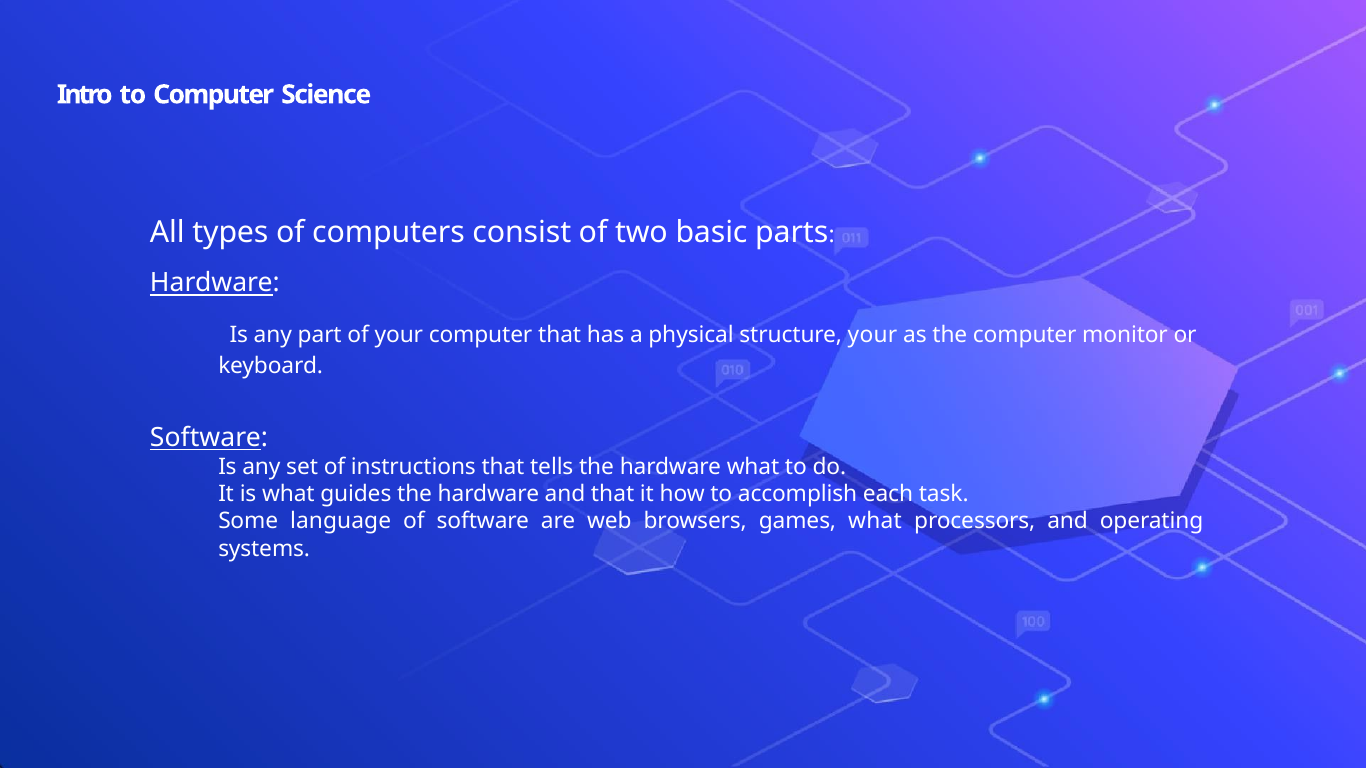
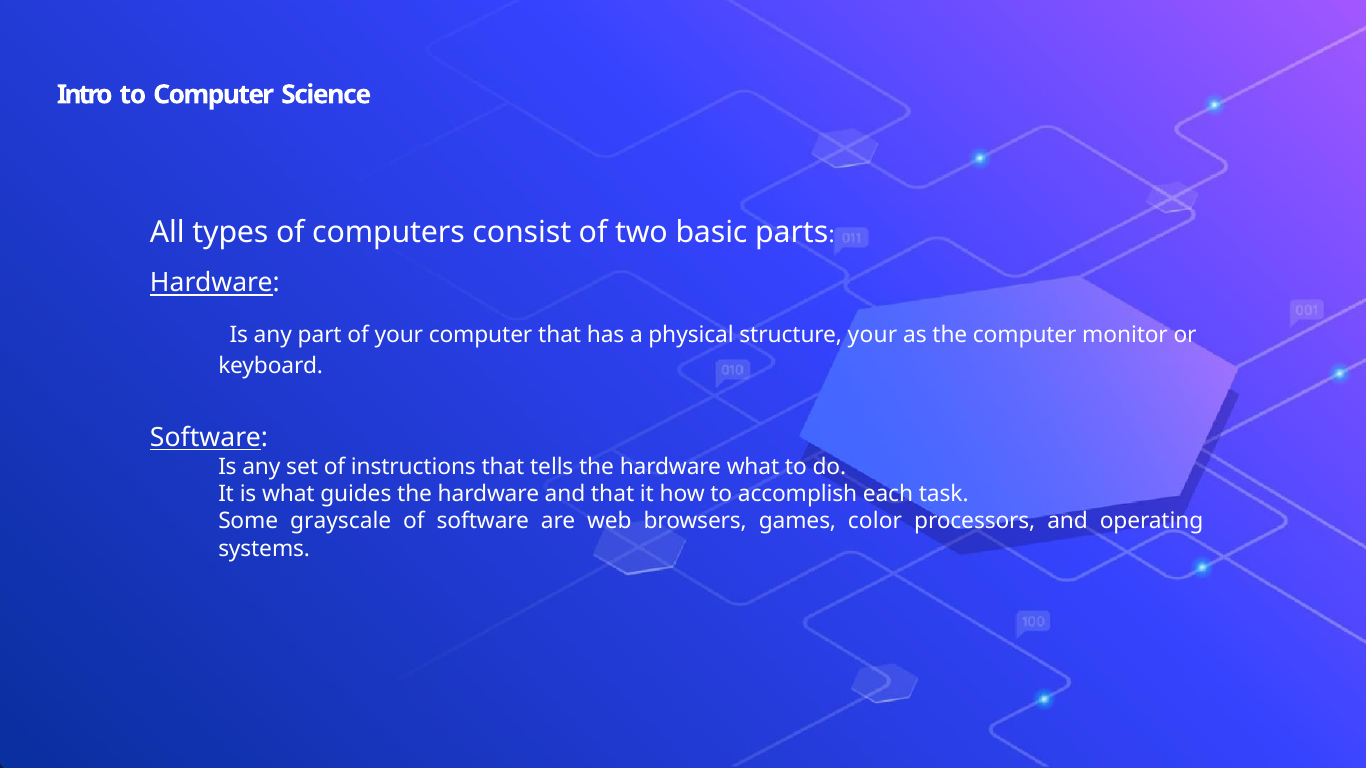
language: language -> grayscale (341, 521)
games what: what -> color (875, 521)
